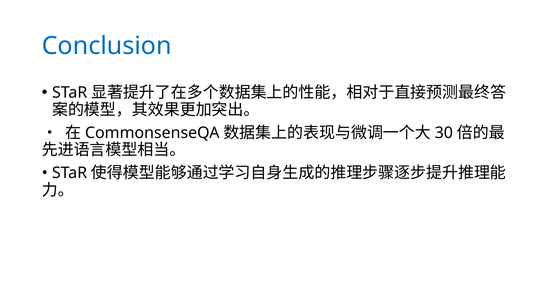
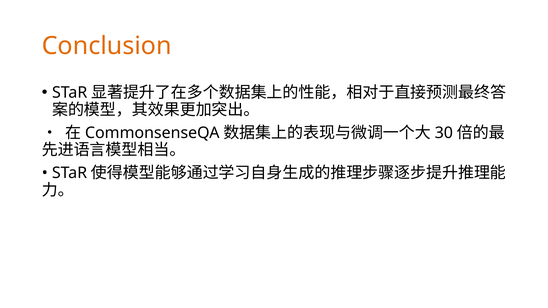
Conclusion colour: blue -> orange (107, 46)
